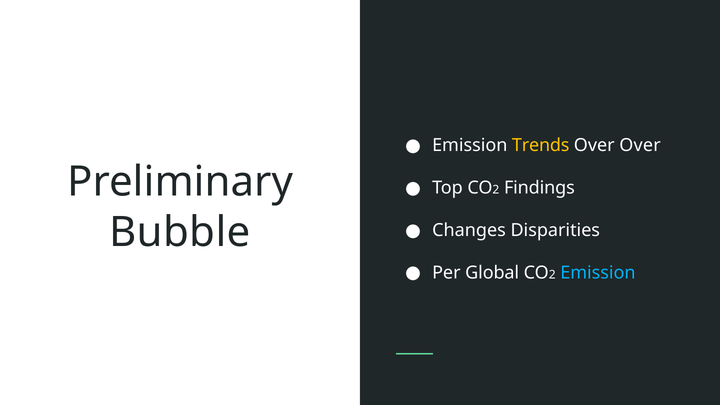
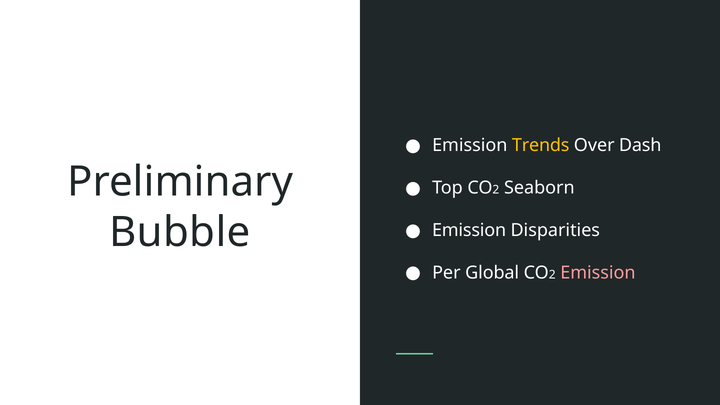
Over Over: Over -> Dash (640, 146)
Findings: Findings -> Seaborn (539, 188)
Changes: Changes -> Emission (469, 230)
Emission colour: light blue -> pink (598, 273)
